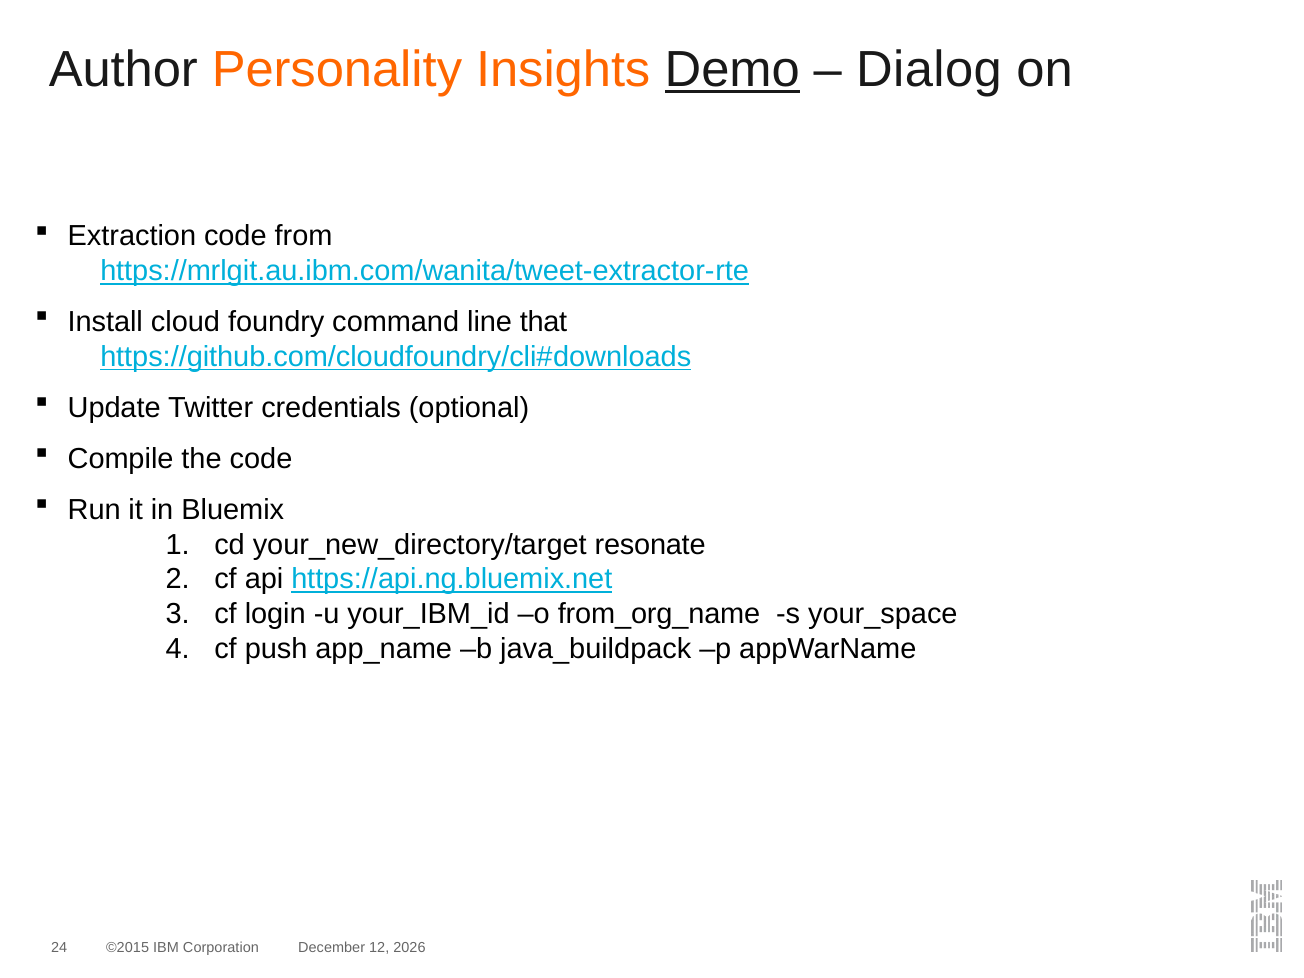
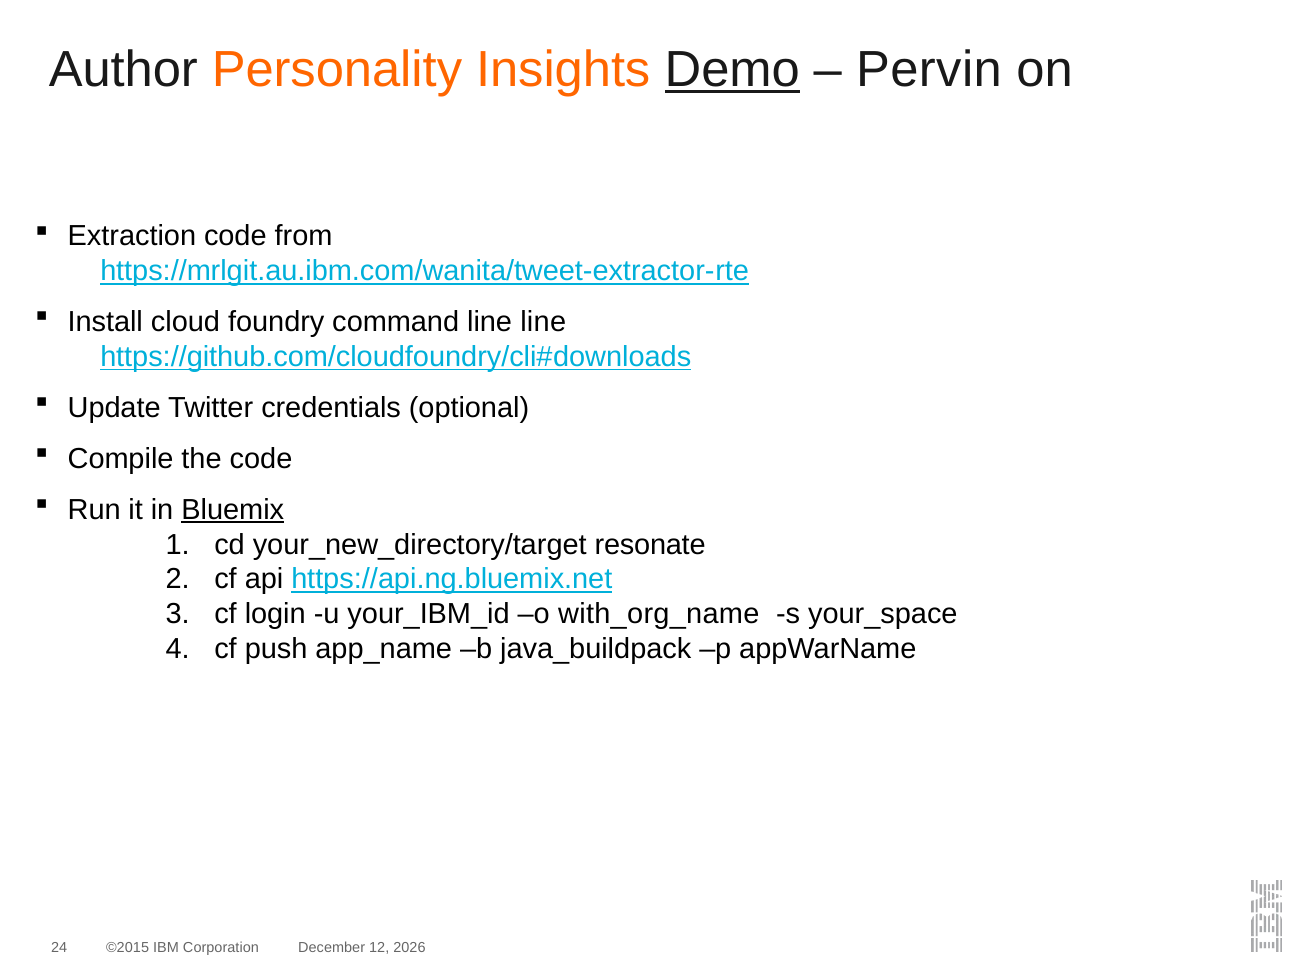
Dialog: Dialog -> Pervin (929, 70)
line that: that -> line (543, 322)
Bluemix underline: none -> present (233, 510)
from_org_name: from_org_name -> with_org_name (659, 614)
